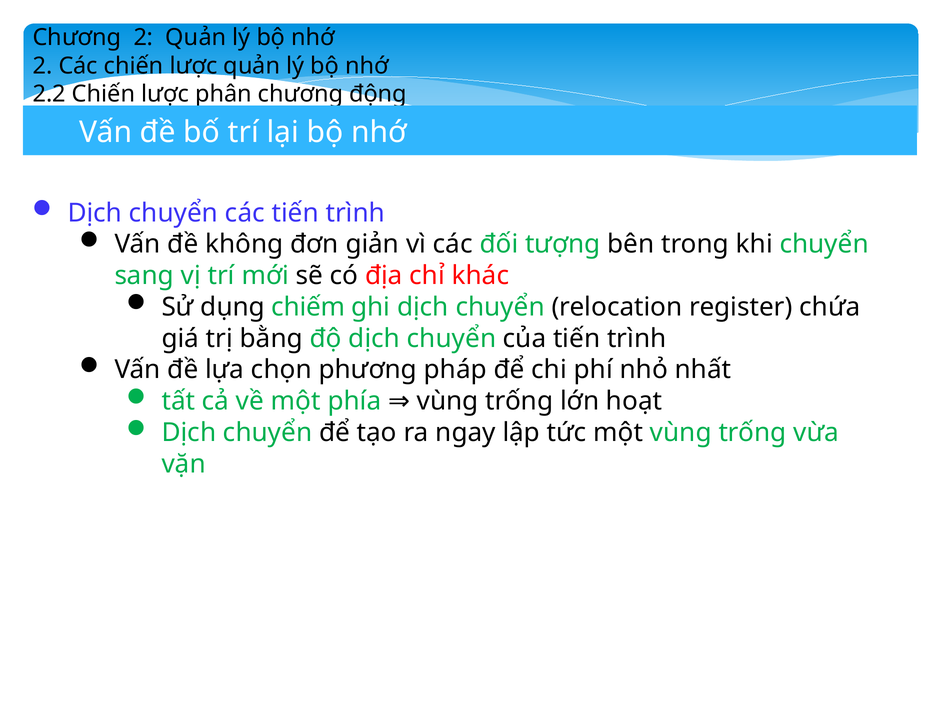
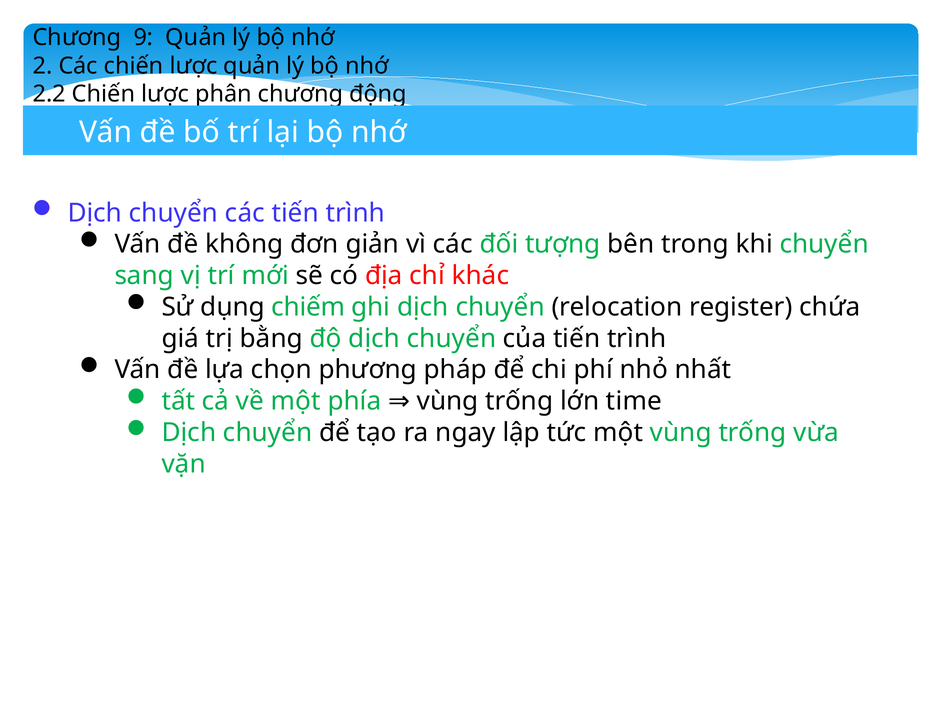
Chương 2: 2 -> 9 (143, 38)
hoạt: hoạt -> time (634, 401)
